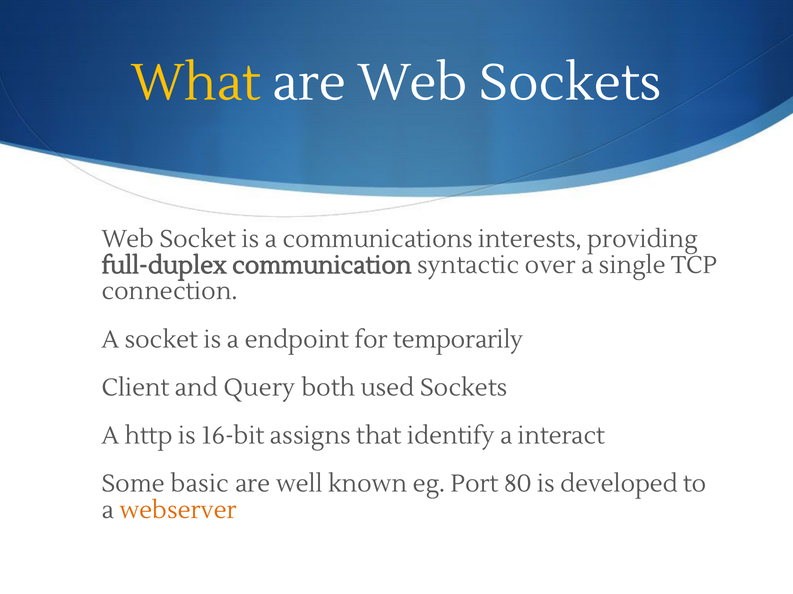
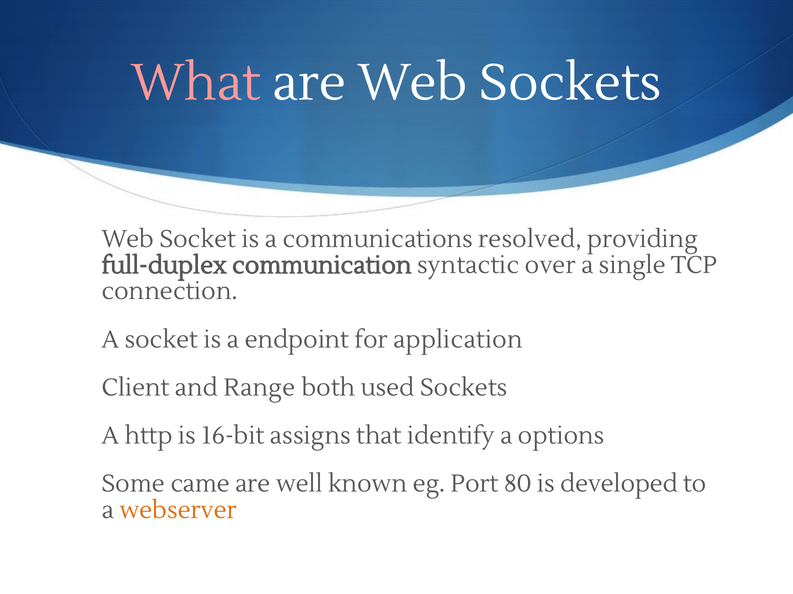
What colour: yellow -> pink (196, 83)
interests: interests -> resolved (530, 239)
temporarily: temporarily -> application (458, 340)
Query: Query -> Range (260, 388)
interact: interact -> options (561, 436)
basic: basic -> came (200, 485)
